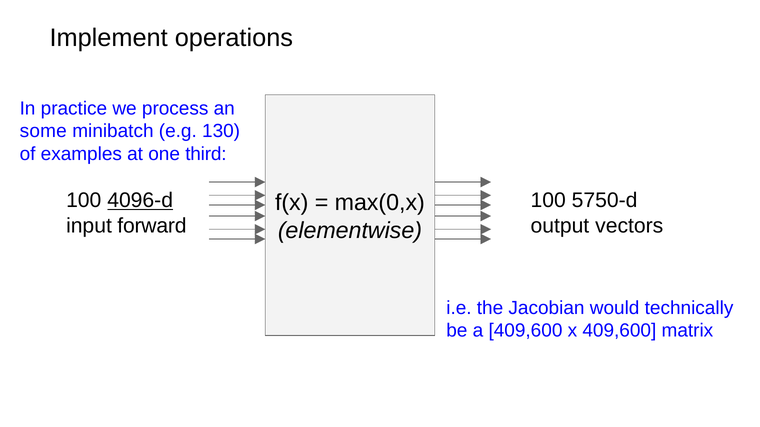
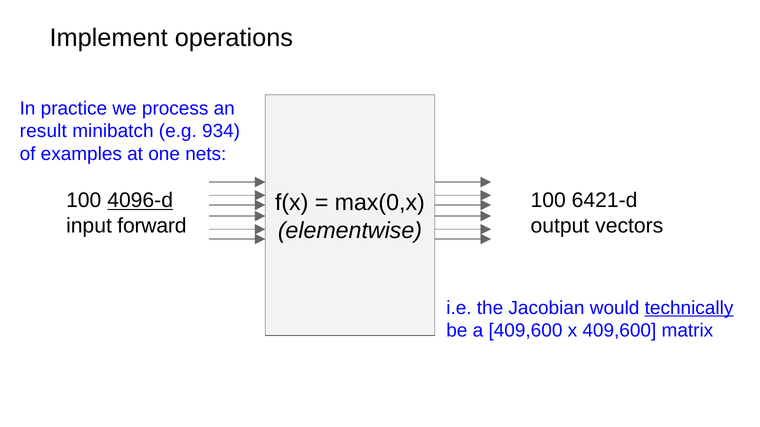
some: some -> result (43, 131)
130: 130 -> 934 (221, 131)
third: third -> nets (206, 154)
5750-d: 5750-d -> 6421-d (605, 201)
technically underline: none -> present (689, 308)
